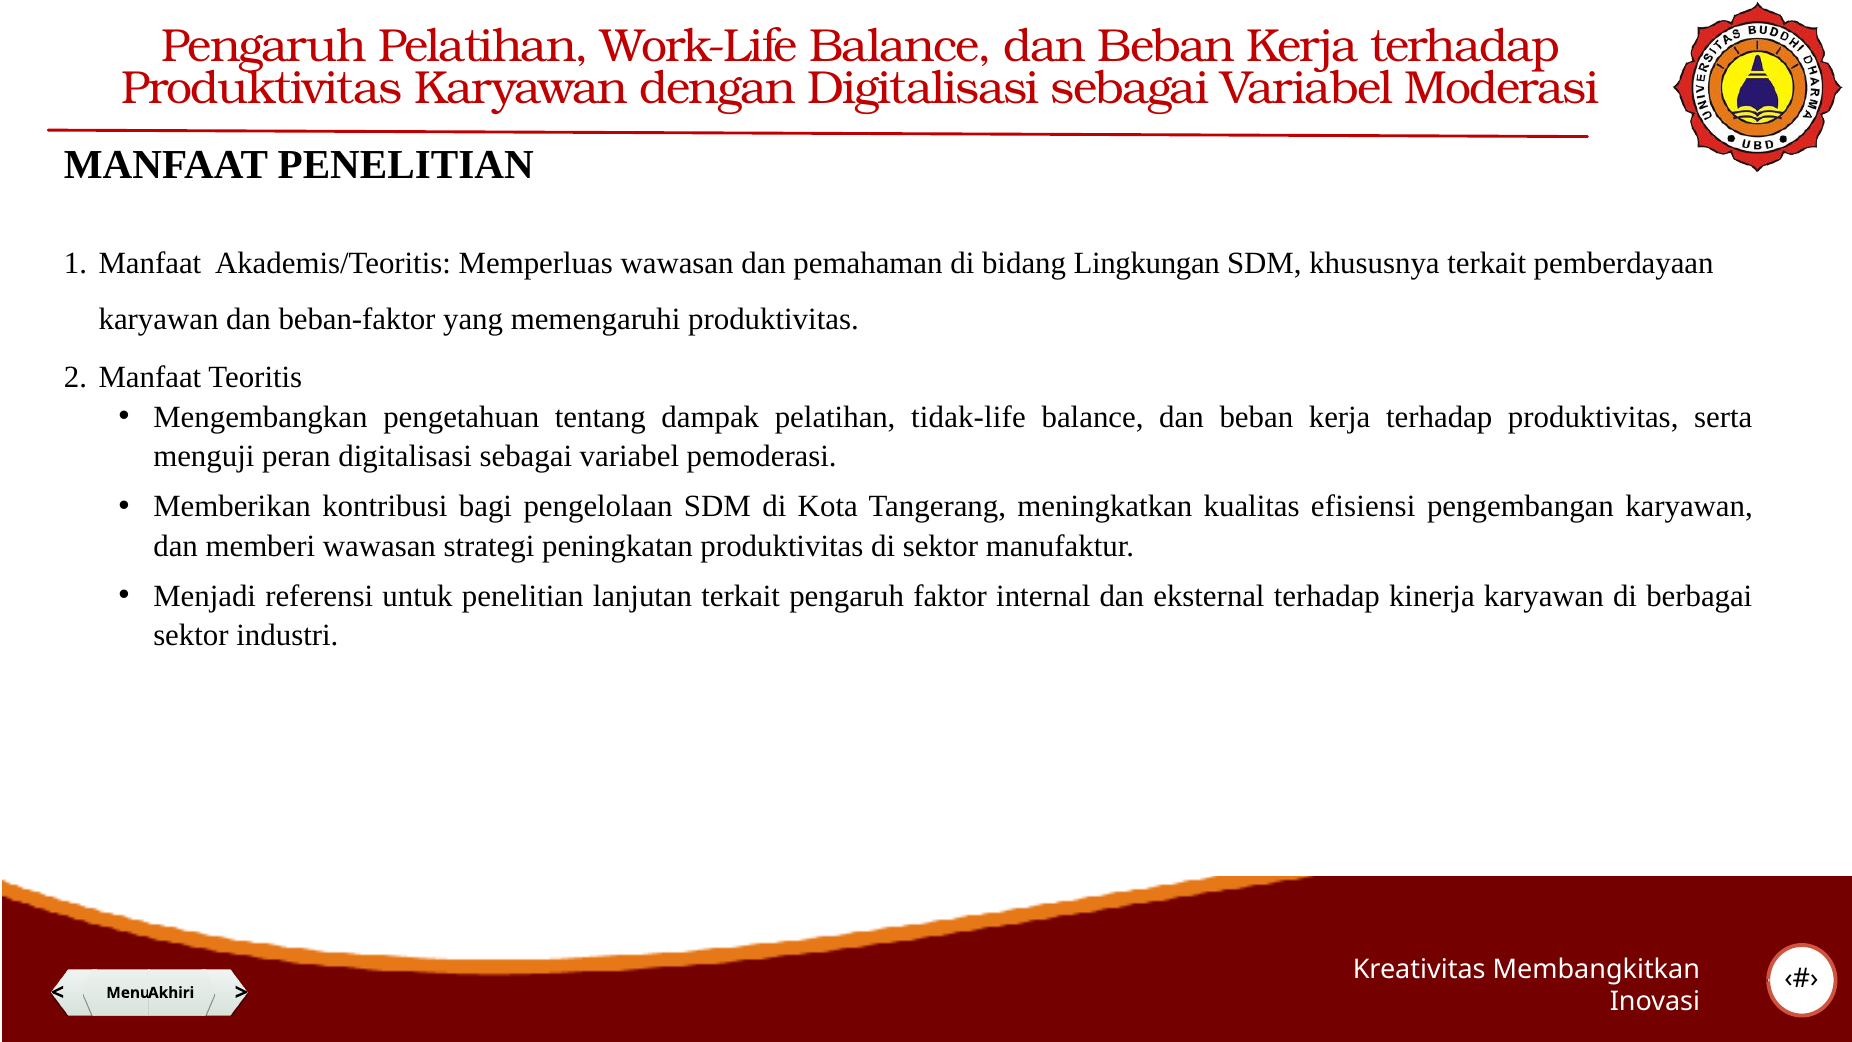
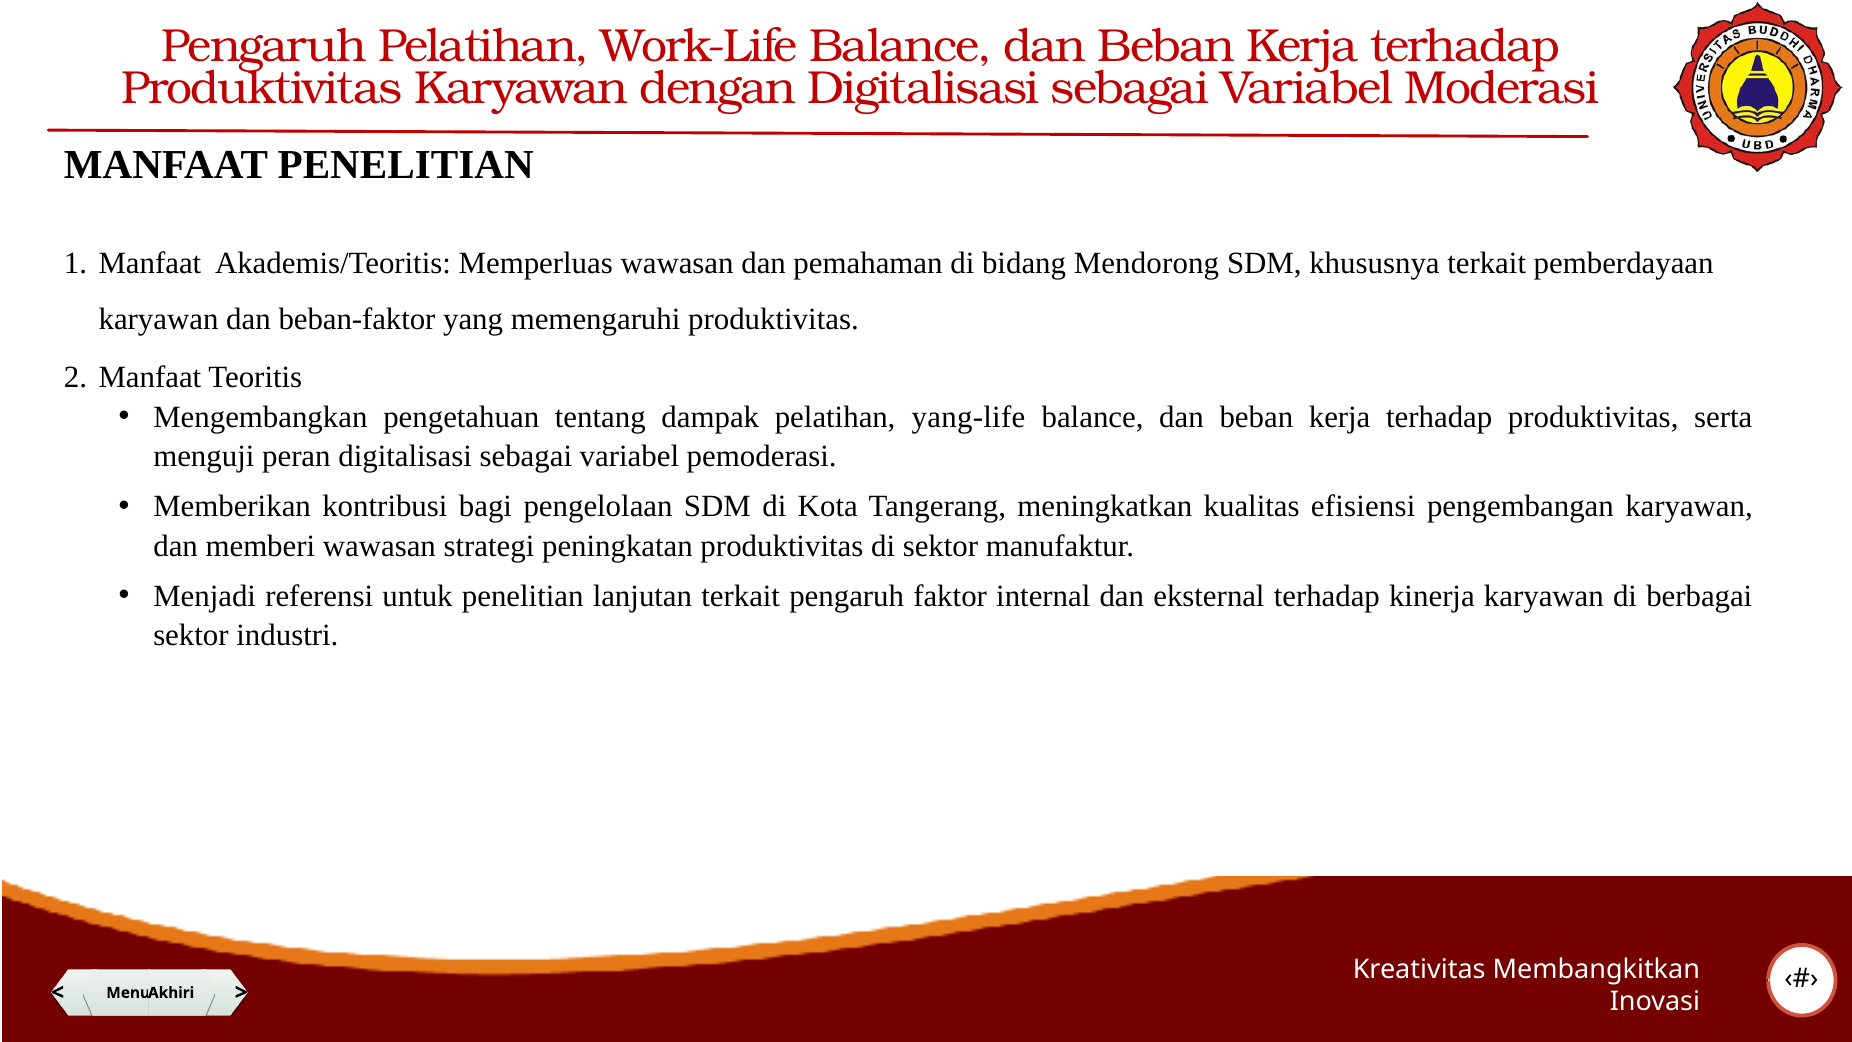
Lingkungan: Lingkungan -> Mendorong (1146, 264)
tidak-life: tidak-life -> yang-life (968, 417)
